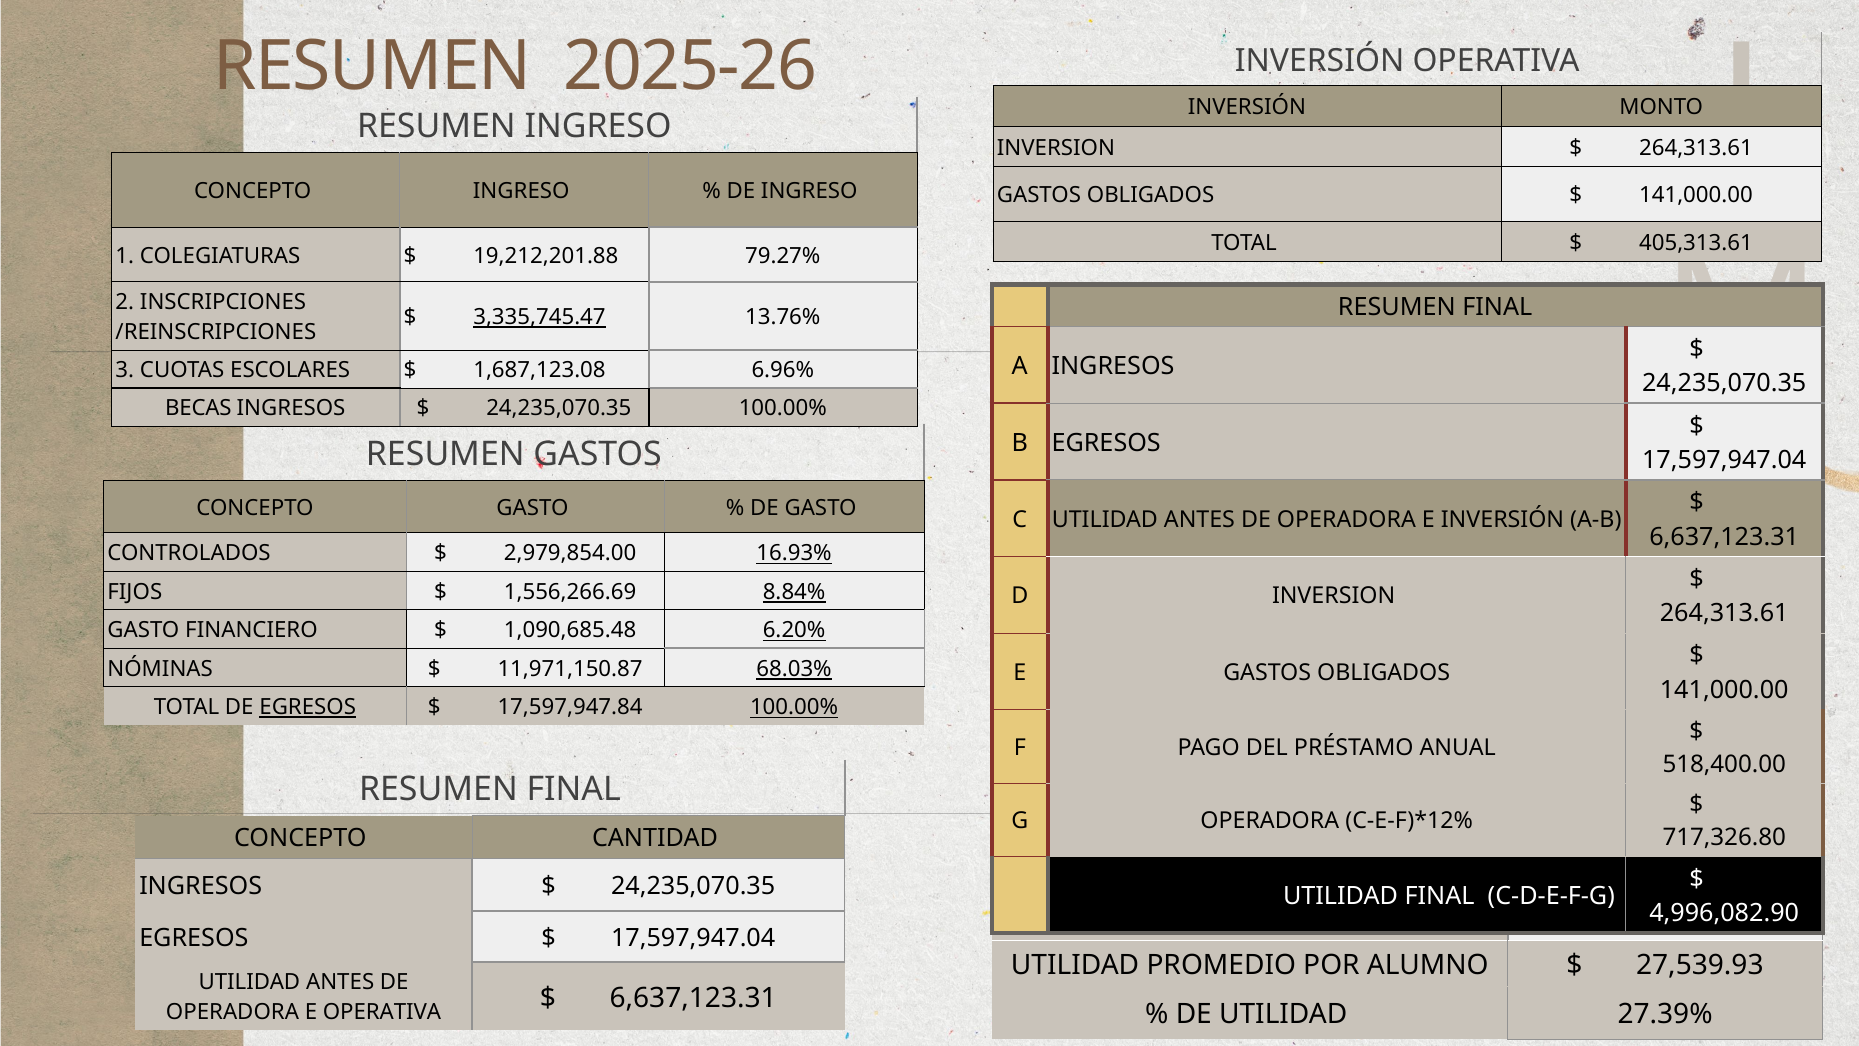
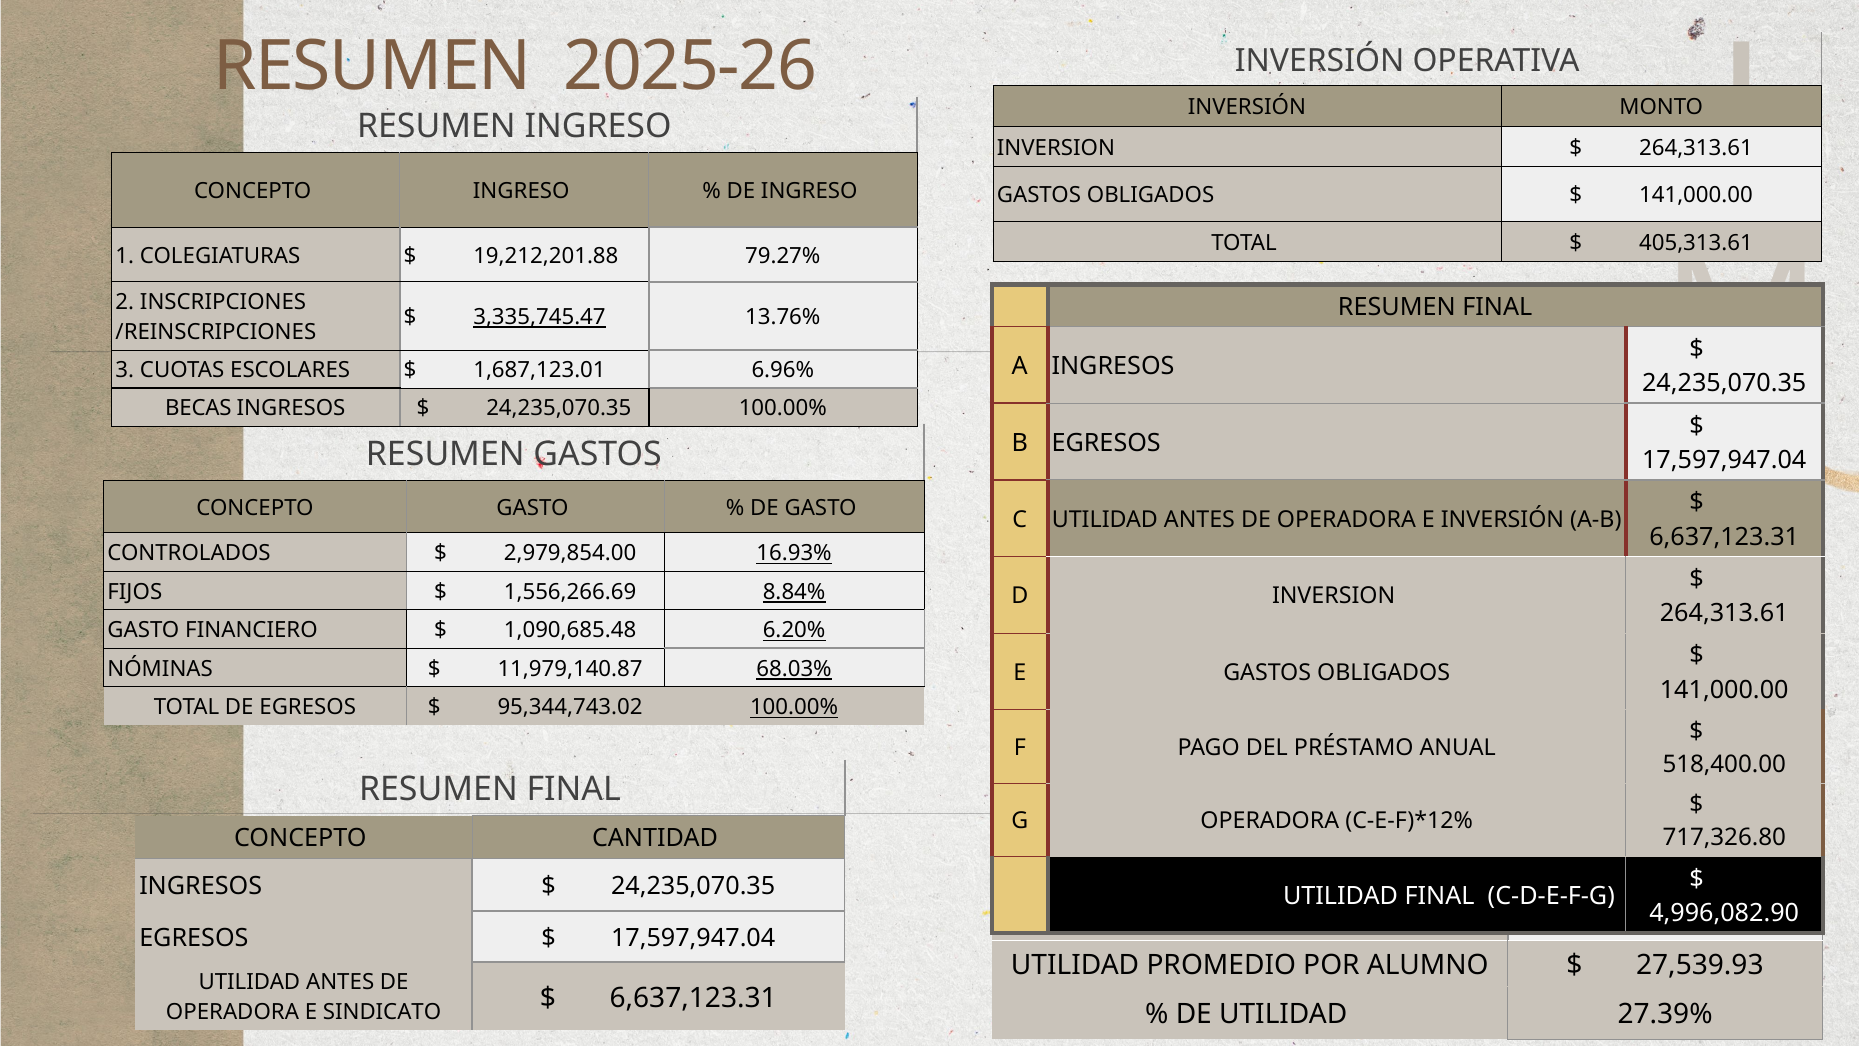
1,687,123.08: 1,687,123.08 -> 1,687,123.01 (539, 370)
11,971,150.87: 11,971,150.87 -> 11,979,140.87 (570, 669)
EGRESOS underline: present -> none (308, 707)
17,597,947.84: 17,597,947.84 -> 95,344,743.02 (570, 707)
E OPERATIVA: OPERATIVA -> SINDICATO (382, 1012)
